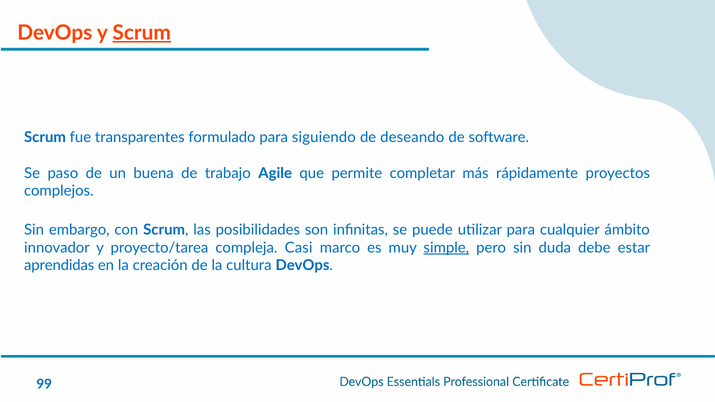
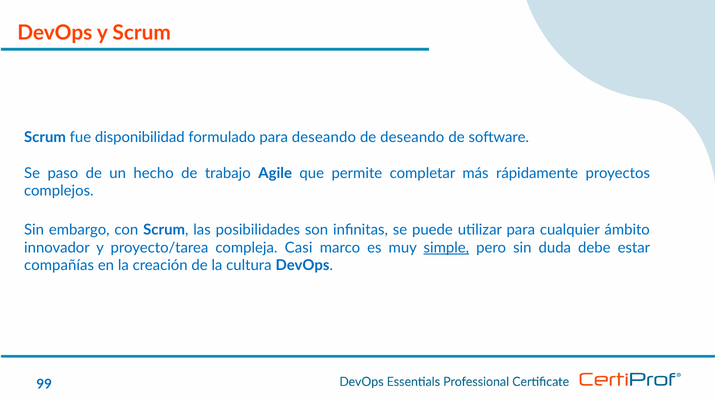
Scrum underline: present -> none (142, 33)
transparentes: transparentes -> disponibilidad (140, 137)
para siguiendo: siguiendo -> deseando (324, 137)
buena: buena -> hecho (154, 173)
aprendidas: aprendidas -> compañías (59, 266)
